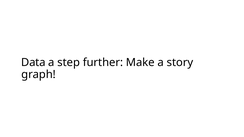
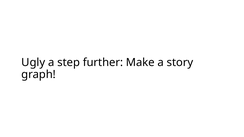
Data: Data -> Ugly (33, 63)
